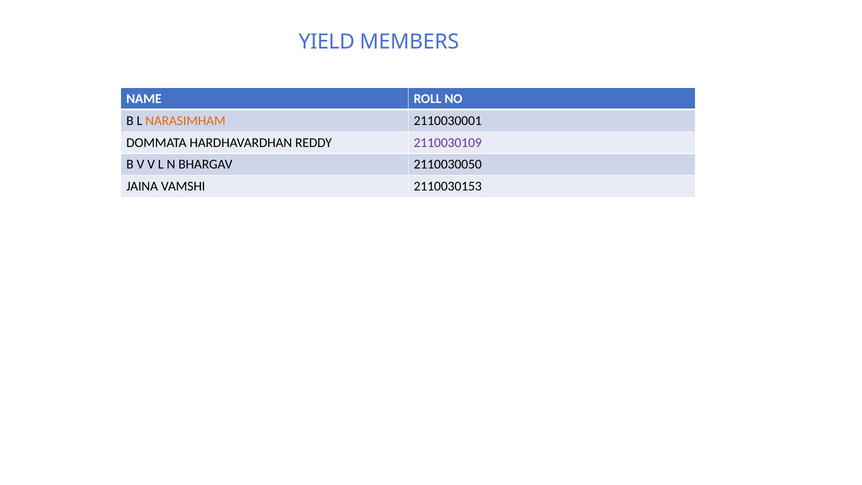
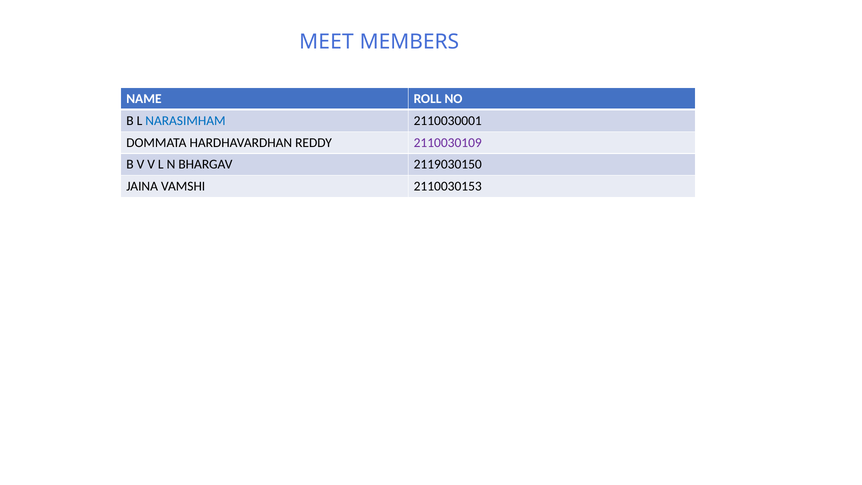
YIELD: YIELD -> MEET (326, 42)
NARASIMHAM colour: orange -> blue (185, 121)
2110030050: 2110030050 -> 2119030150 (448, 164)
